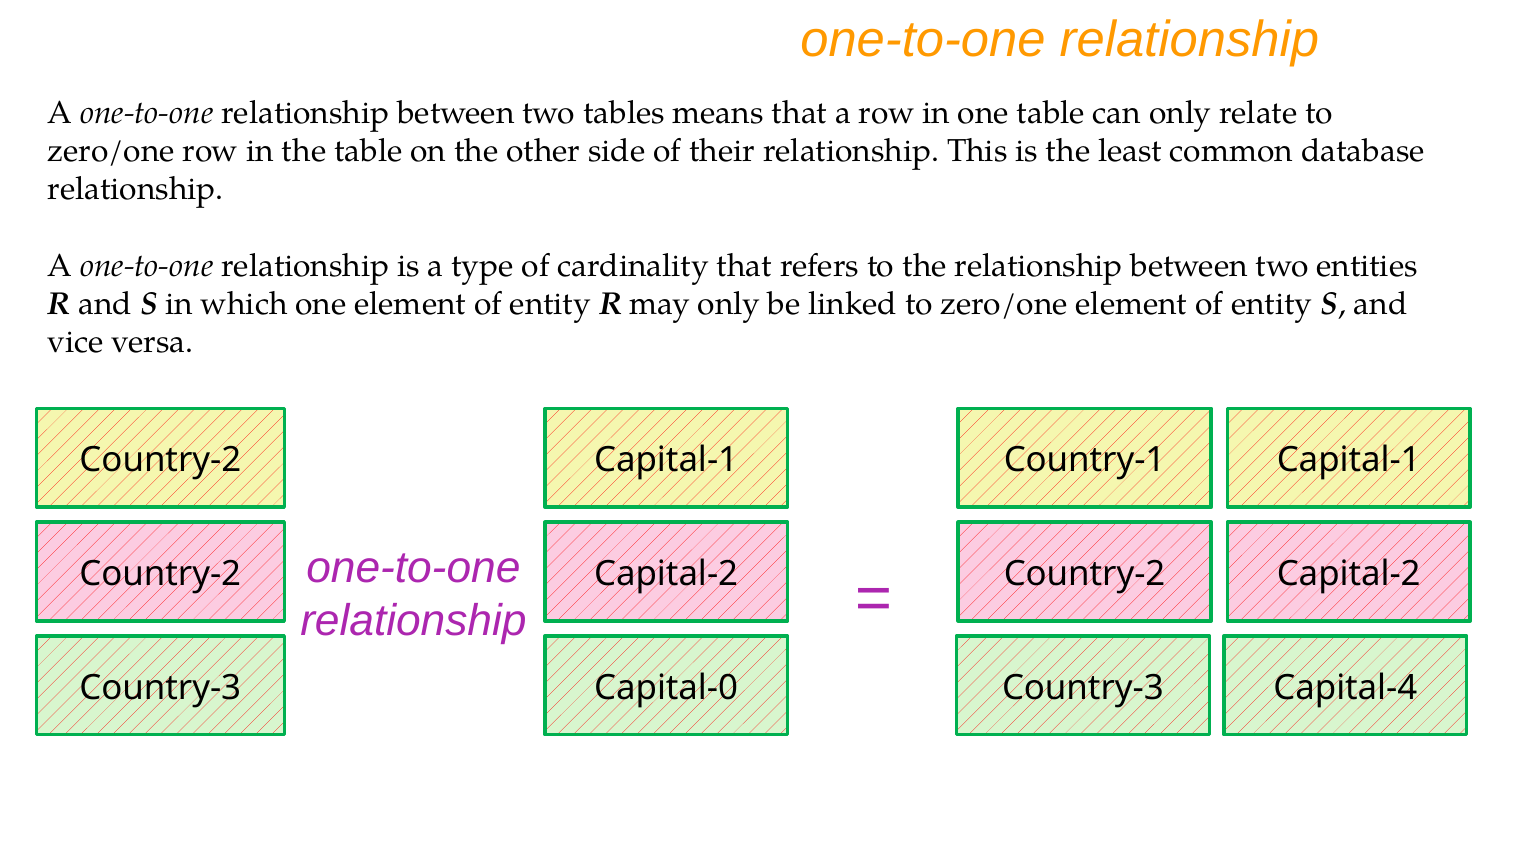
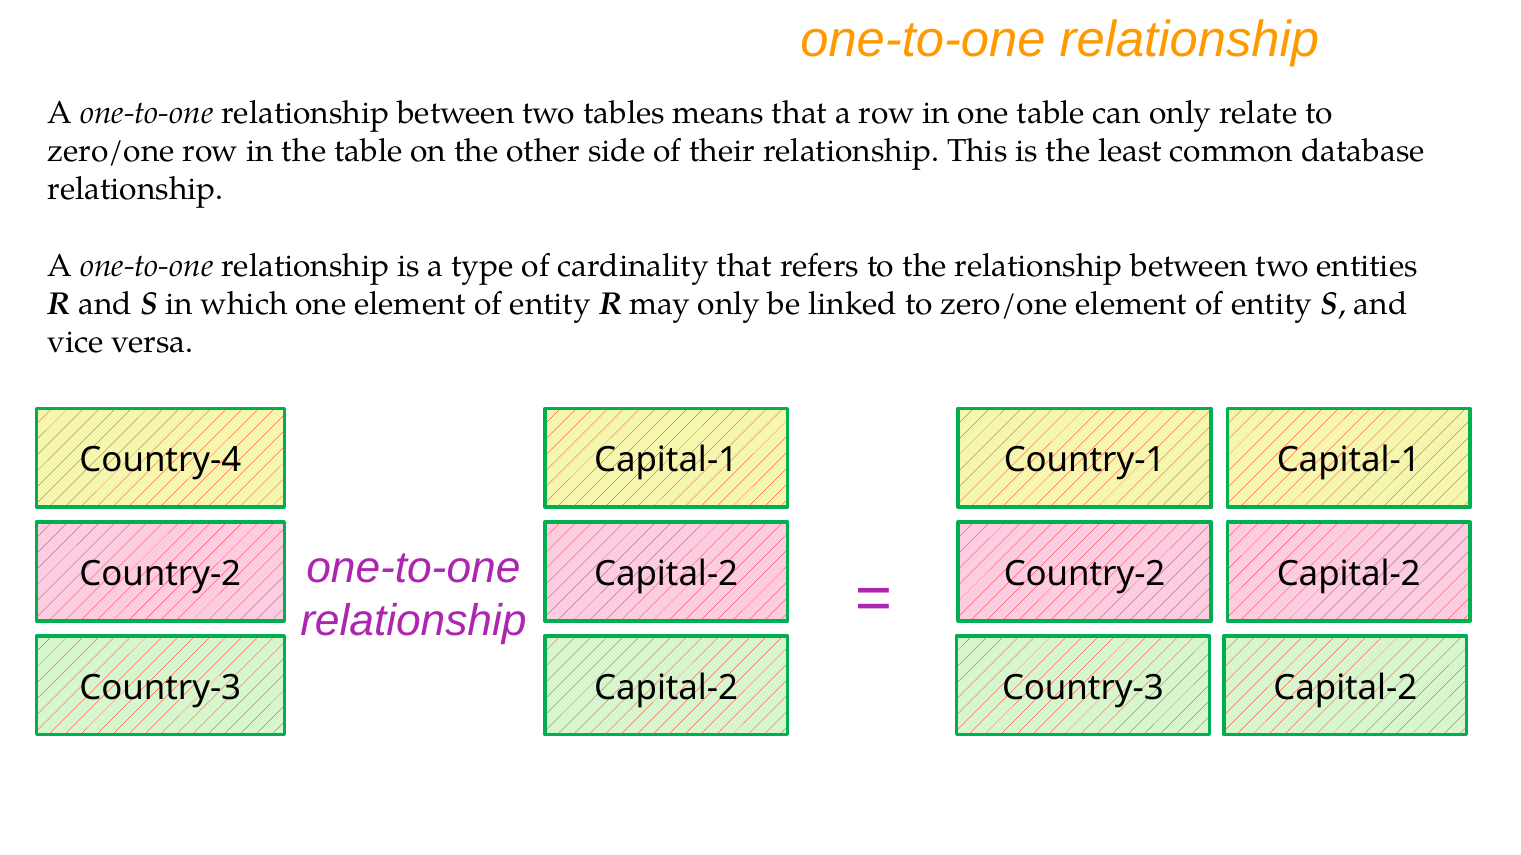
Country-2: Country-2 -> Country-4 (160, 461)
Capital-0: Capital-0 -> Capital-2 (666, 688)
Capital-4: Capital-4 -> Capital-2 (1345, 688)
